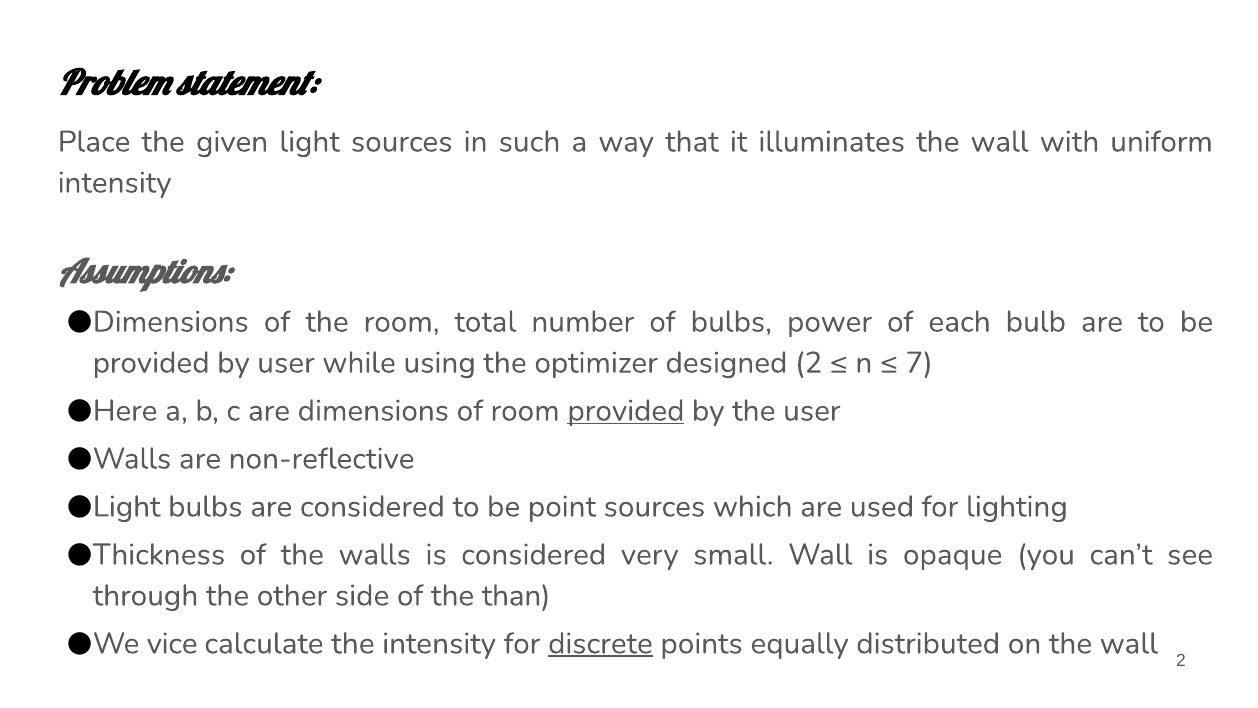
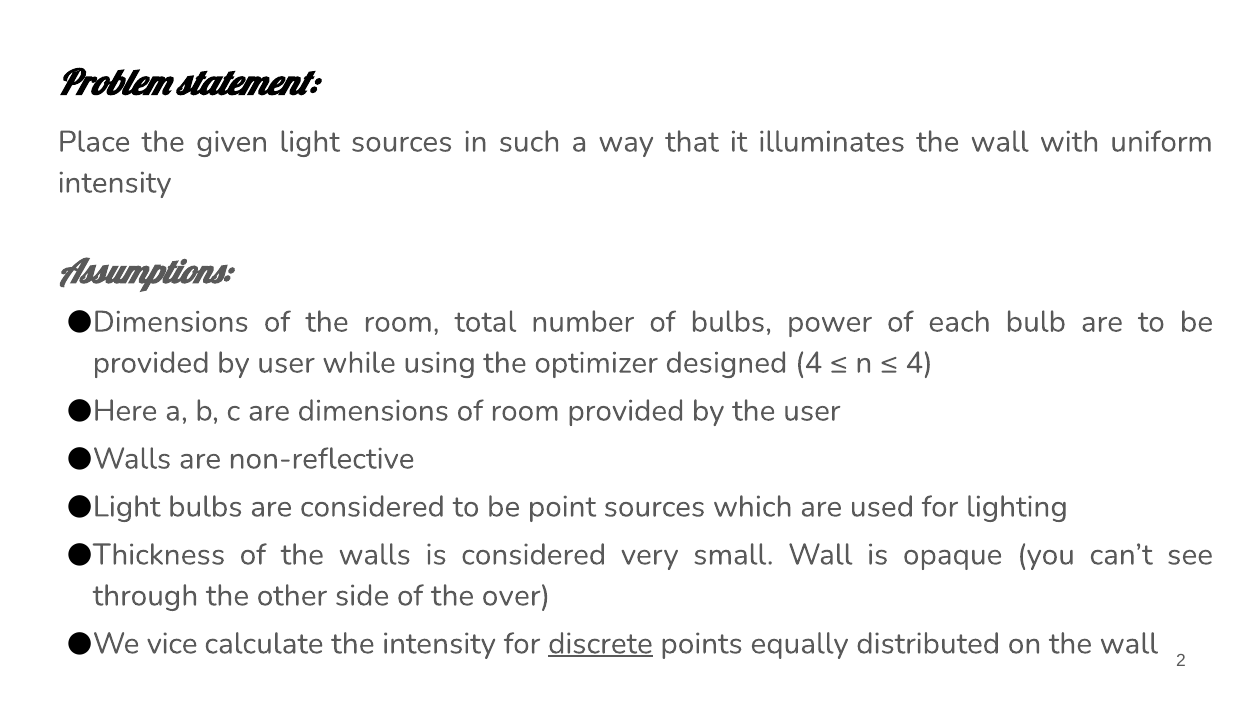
designed 2: 2 -> 4 (809, 363)
7: 7 -> 4 (919, 363)
provided underline: present -> none (626, 411)
than: than -> over (516, 595)
